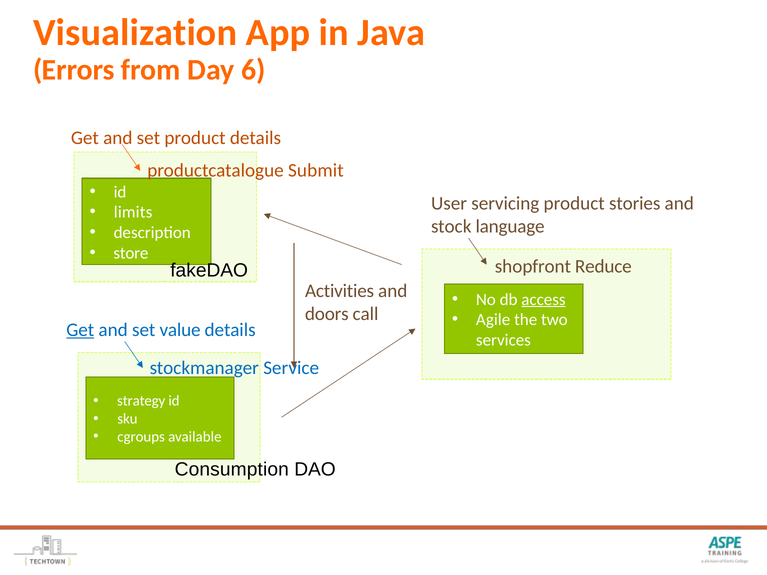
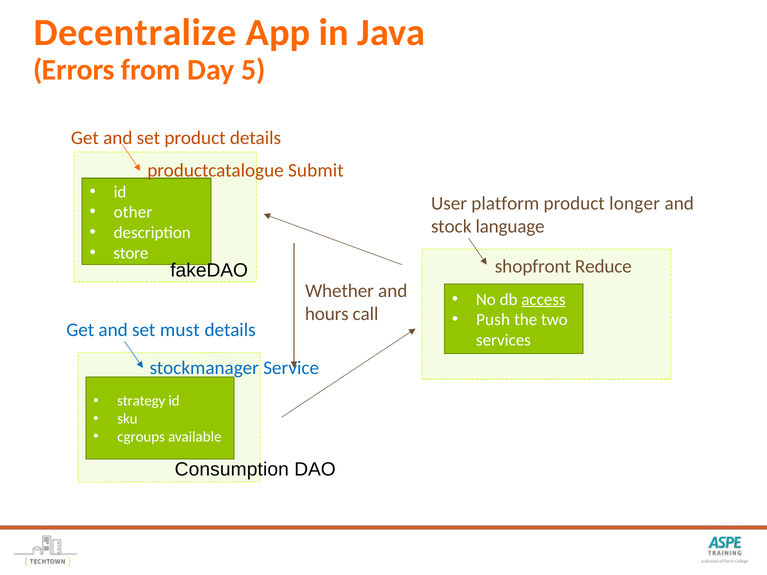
Visualization: Visualization -> Decentralize (135, 33)
6: 6 -> 5 (253, 70)
servicing: servicing -> platform (505, 204)
stories: stories -> longer (635, 204)
limits: limits -> other (133, 212)
Activities: Activities -> Whether (340, 291)
doors: doors -> hours (327, 314)
Agile: Agile -> Push (493, 320)
Get underline: present -> none (80, 330)
value: value -> must (180, 330)
